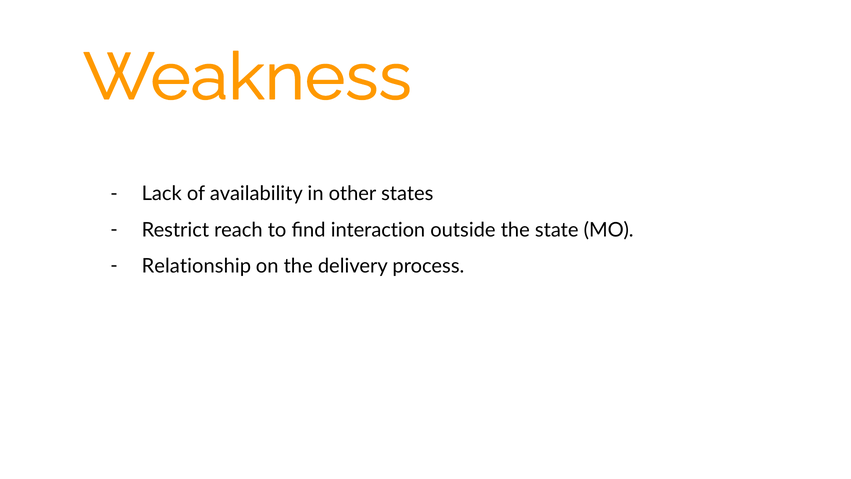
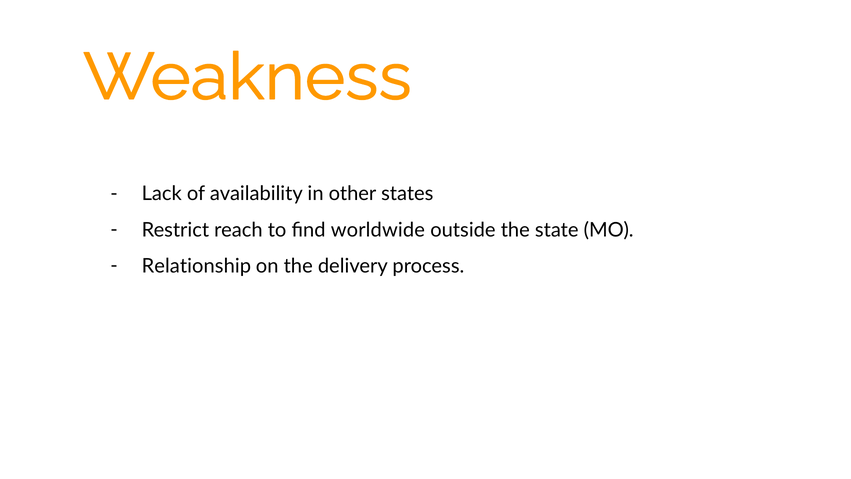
interaction: interaction -> worldwide (378, 230)
